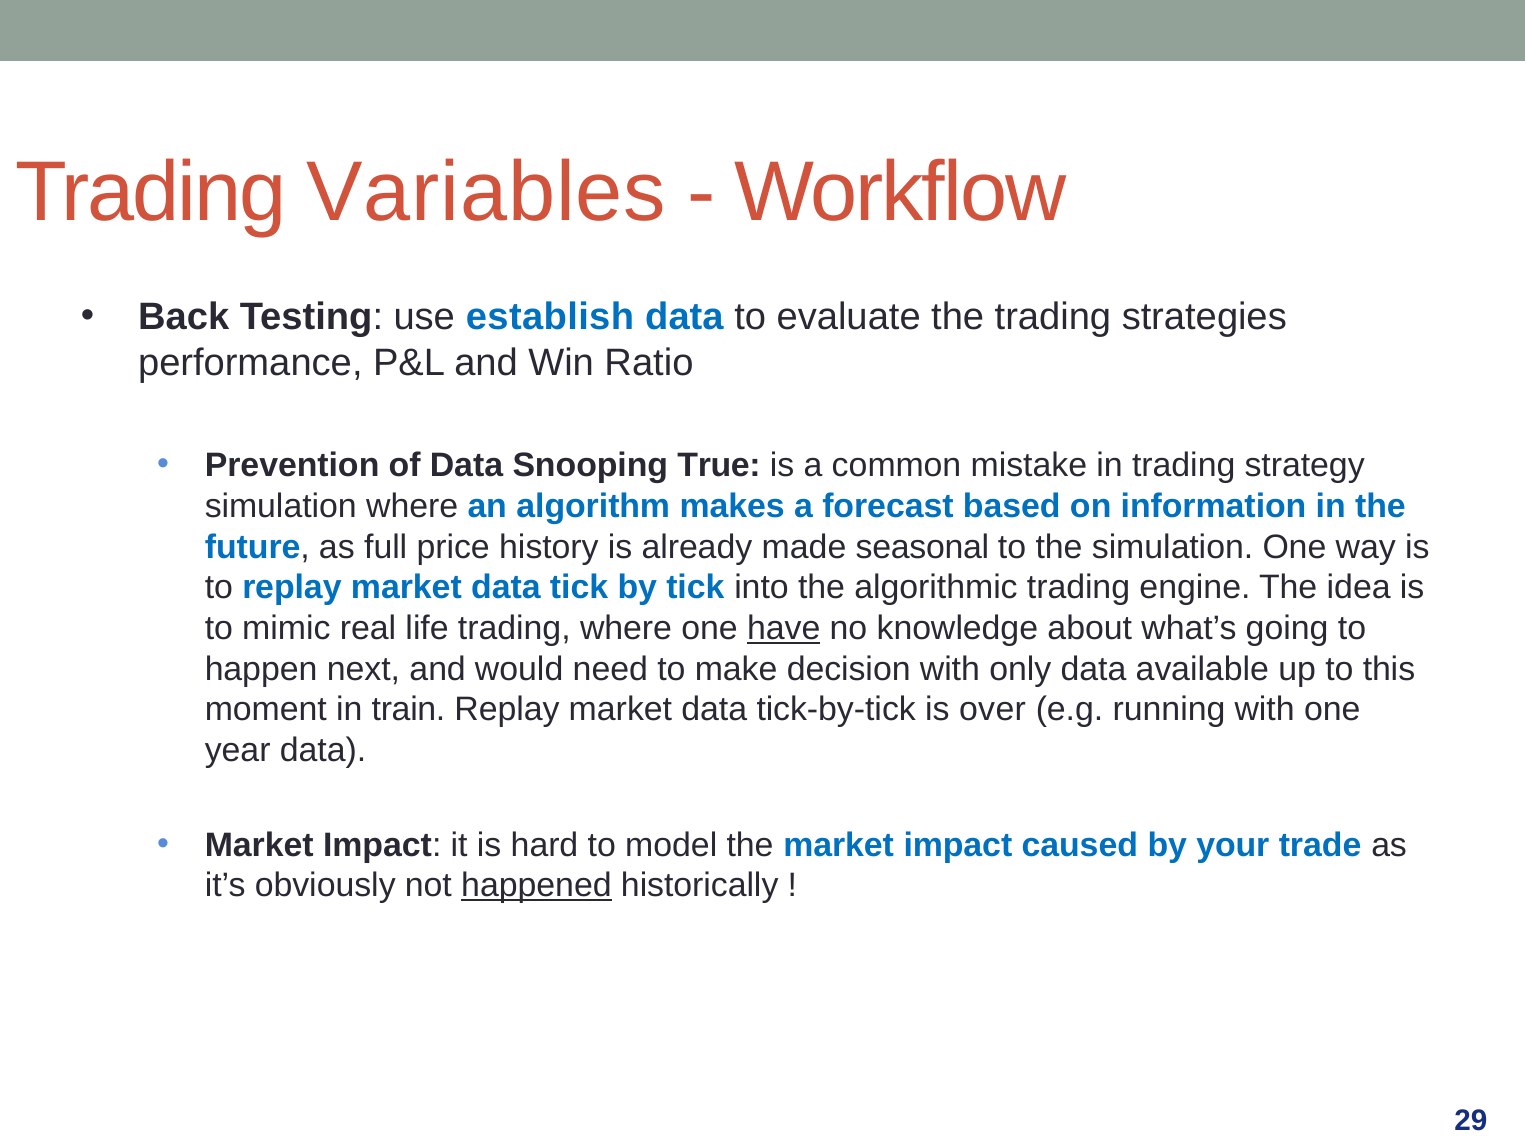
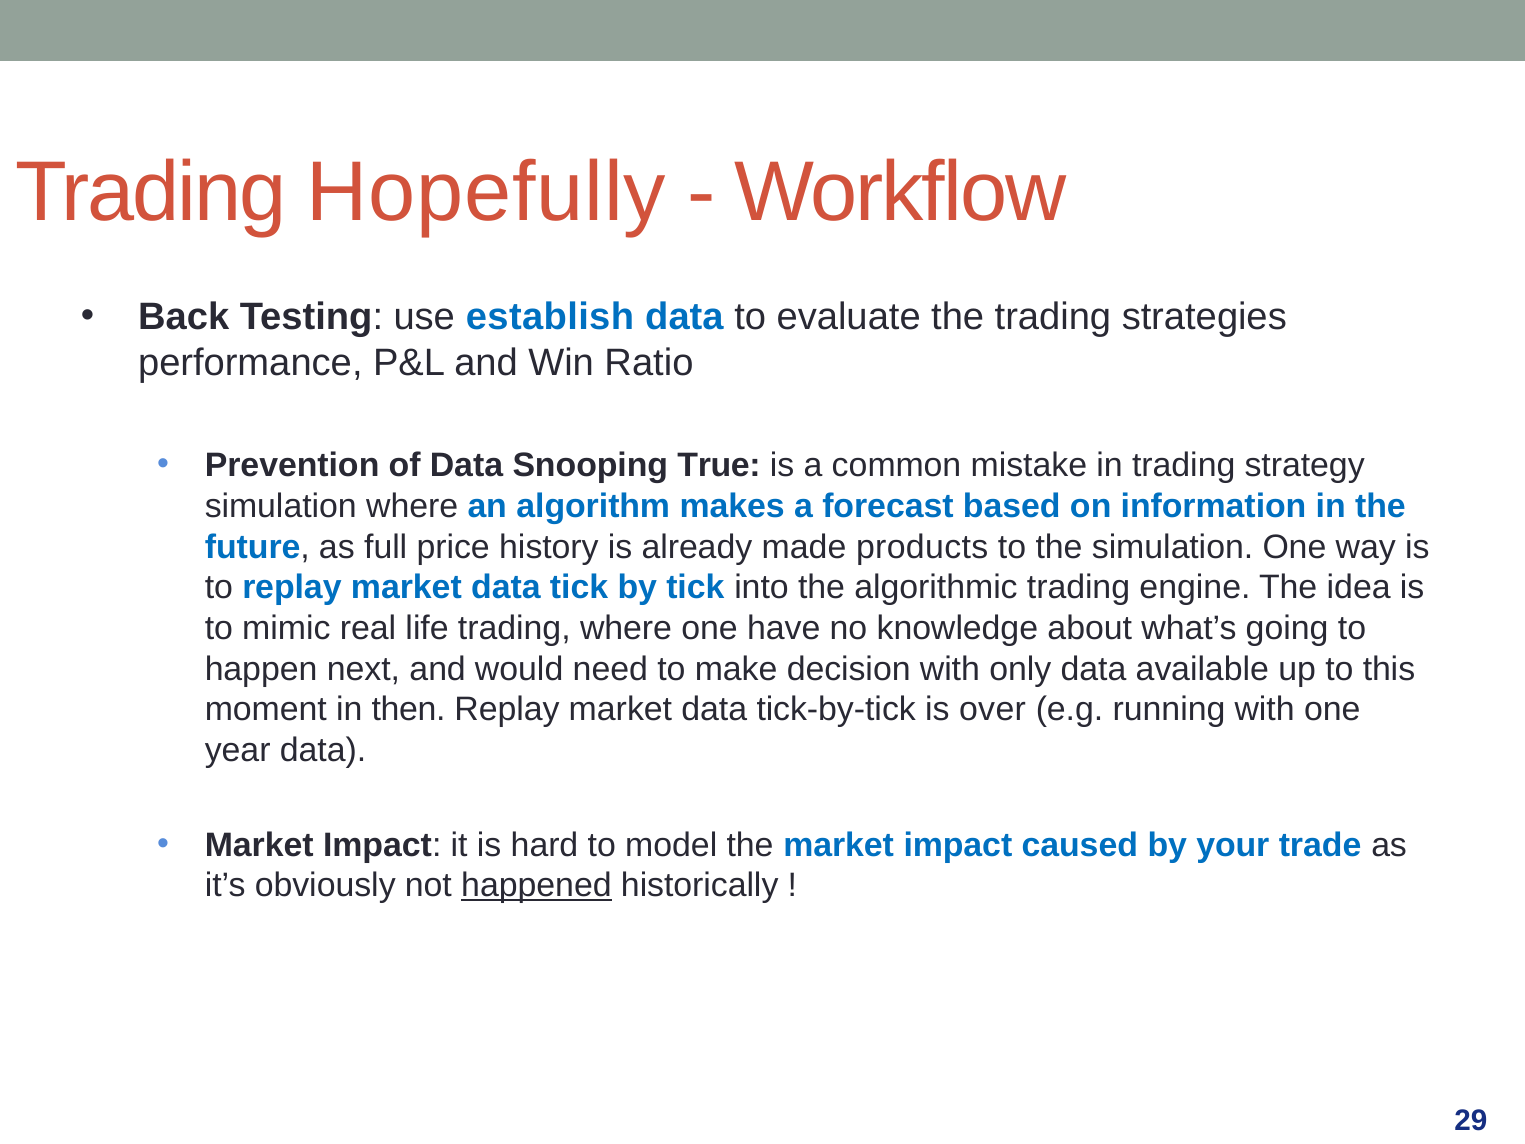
Variables: Variables -> Hopefully (486, 193)
seasonal: seasonal -> products (922, 547)
have underline: present -> none (784, 628)
train: train -> then (409, 709)
